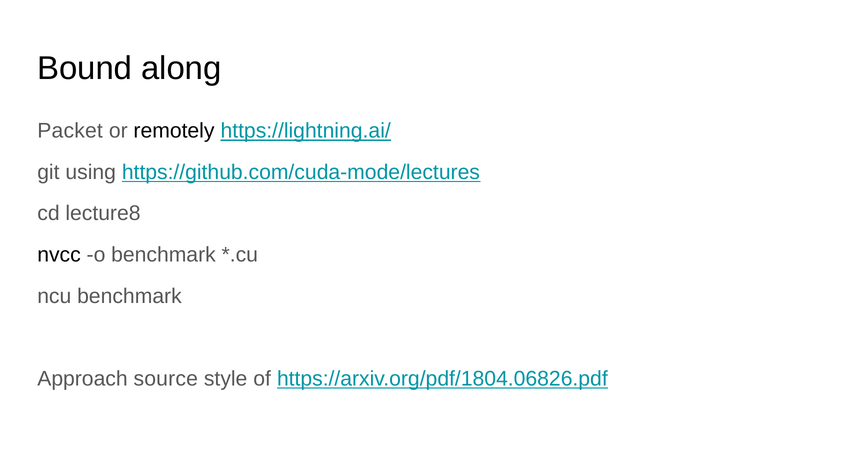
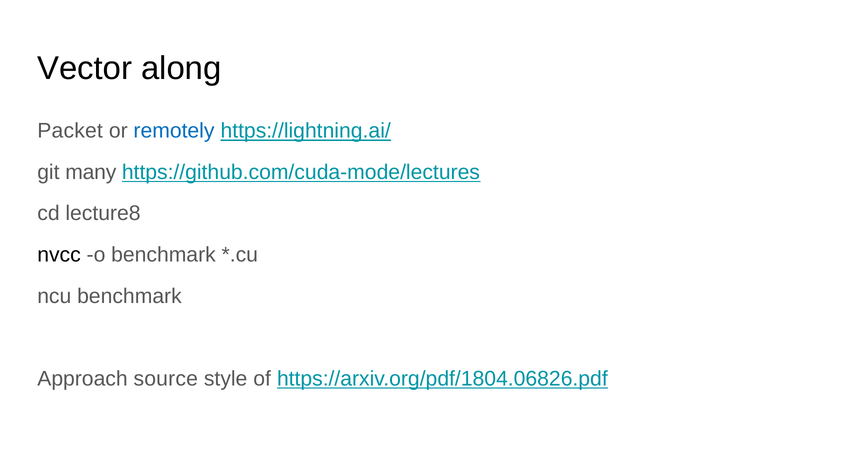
Bound: Bound -> Vector (85, 69)
remotely colour: black -> blue (174, 131)
using: using -> many (91, 172)
